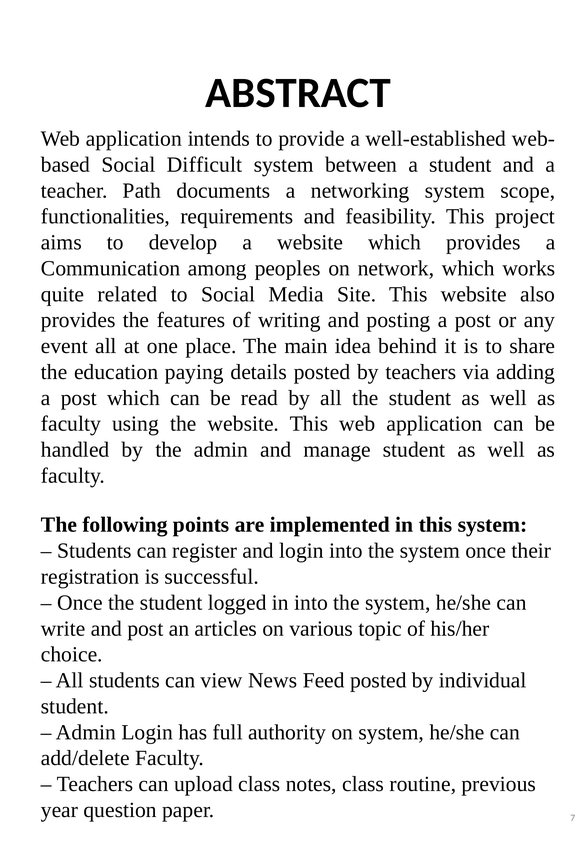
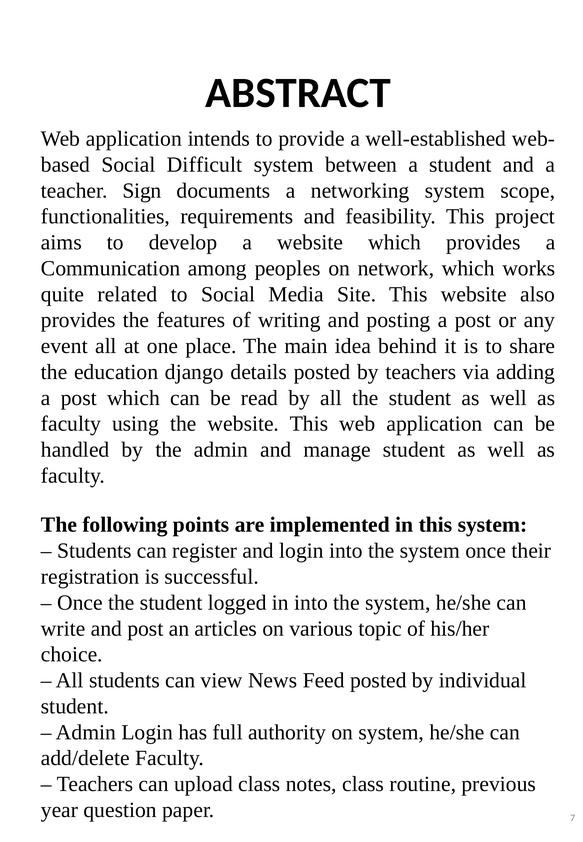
Path: Path -> Sign (142, 191)
paying: paying -> django (194, 372)
